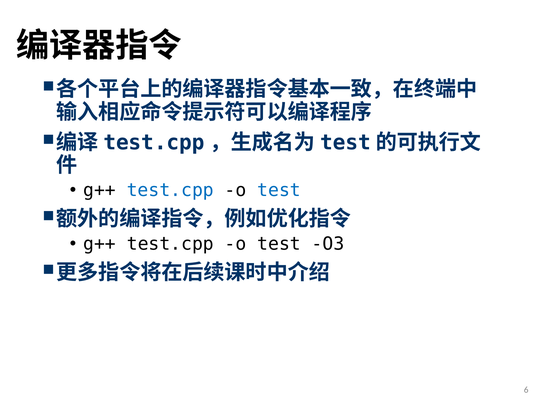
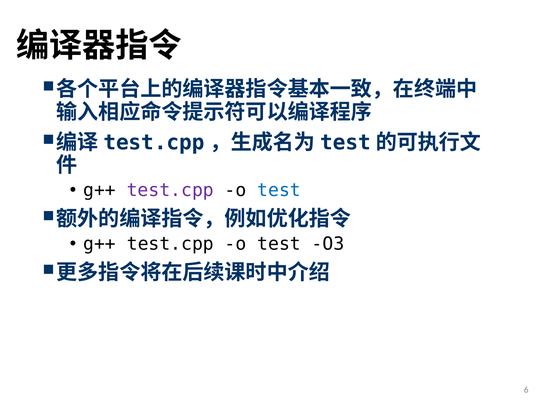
test.cpp colour: blue -> purple (170, 190)
